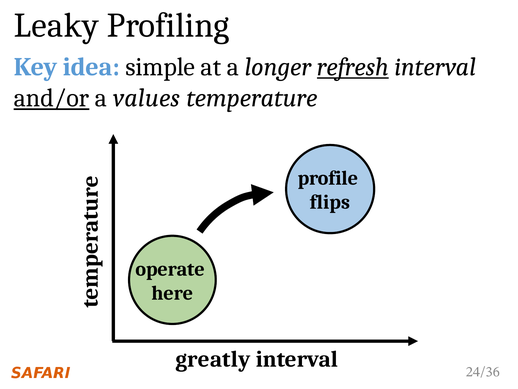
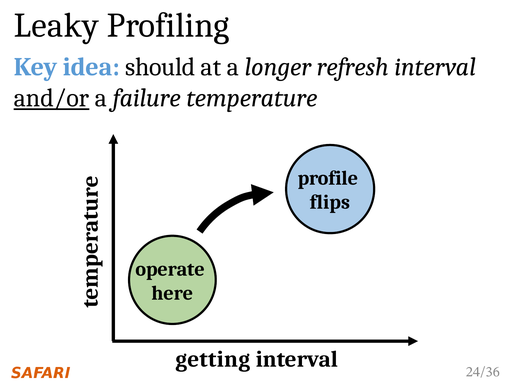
simple: simple -> should (160, 67)
refresh underline: present -> none (353, 67)
values: values -> failure (147, 98)
greatly: greatly -> getting (213, 359)
